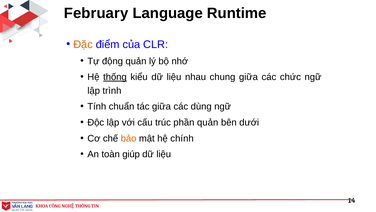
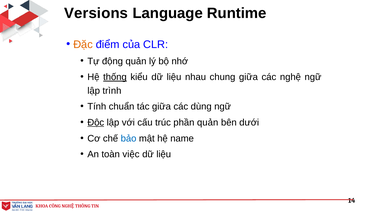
February: February -> Versions (96, 13)
chức: chức -> nghệ (290, 77)
Độc underline: none -> present (96, 122)
bảo colour: orange -> blue (129, 138)
chính: chính -> name (182, 138)
giúp: giúp -> việc (131, 154)
